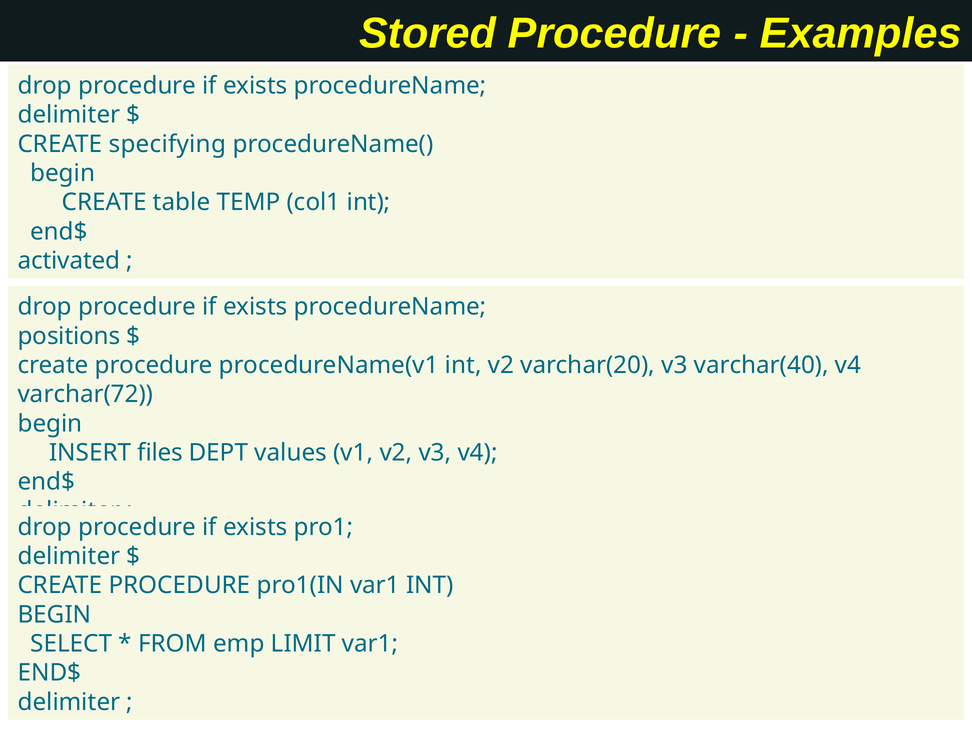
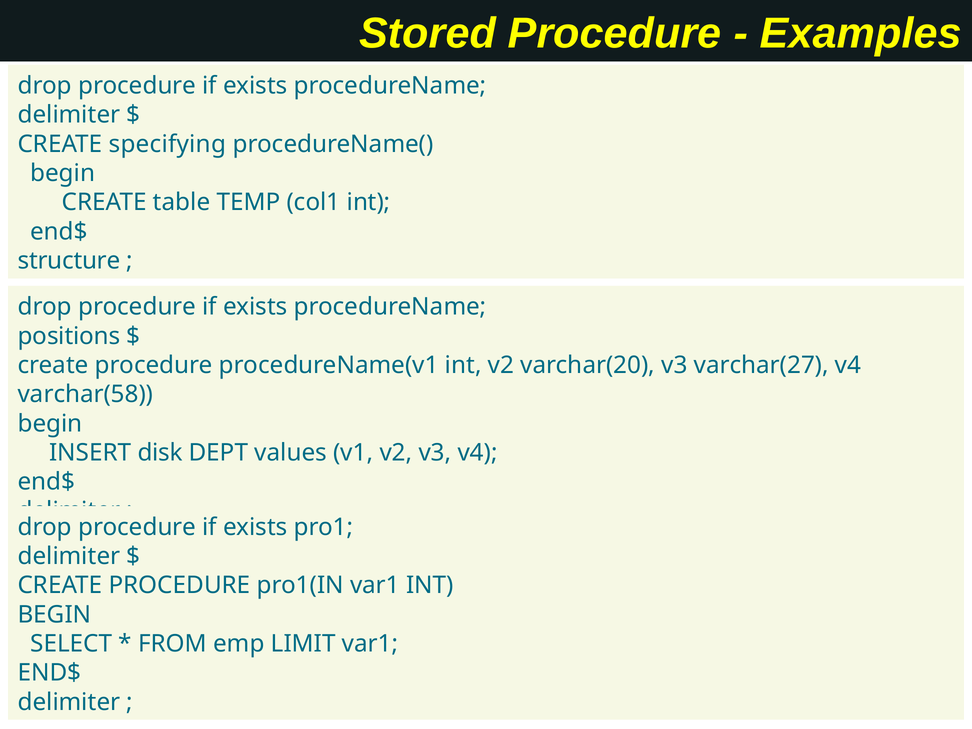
activated: activated -> structure (69, 261)
varchar(40: varchar(40 -> varchar(27 (761, 365)
varchar(72: varchar(72 -> varchar(58 (85, 394)
files: files -> disk (160, 453)
